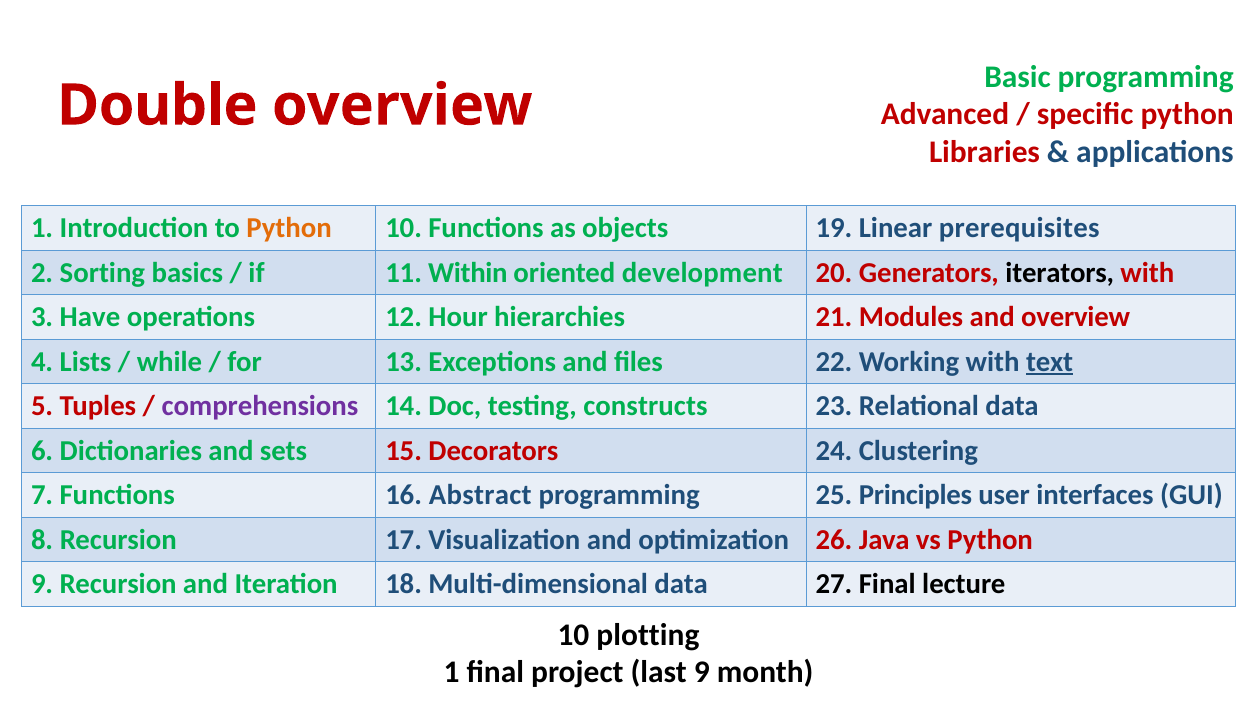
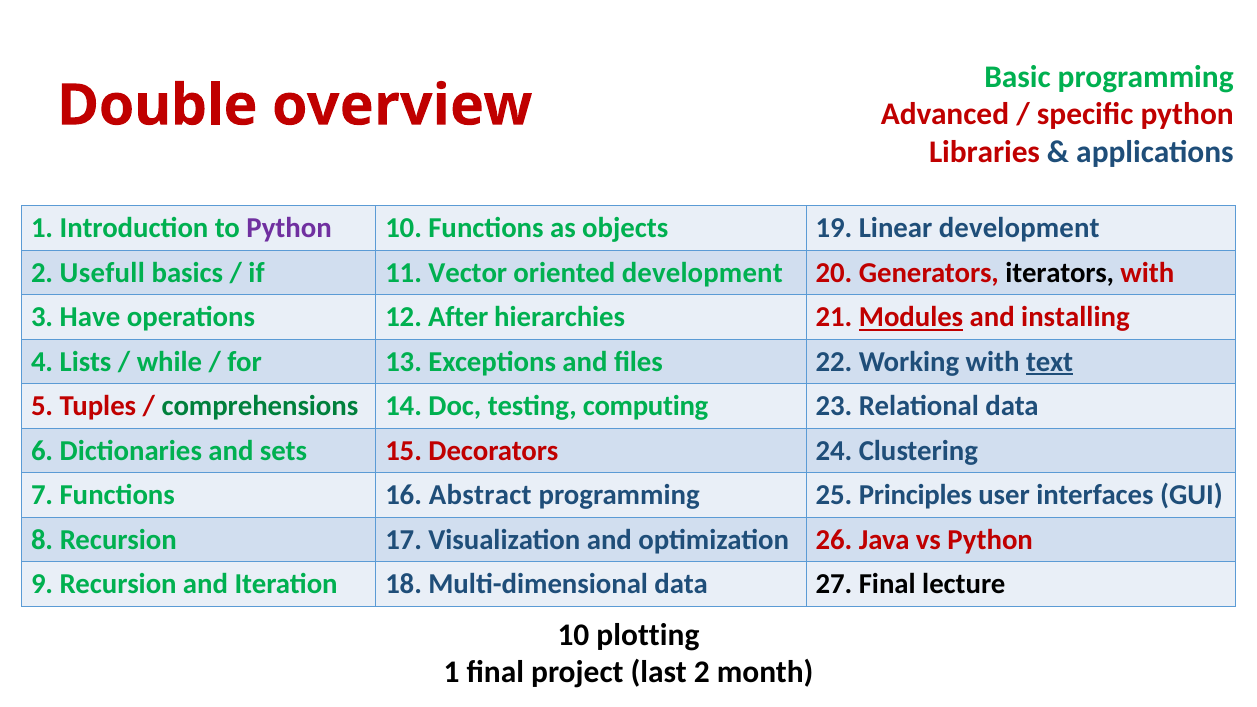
Python colour: orange -> purple (289, 228)
Linear prerequisites: prerequisites -> development (1019, 228)
Sorting: Sorting -> Usefull (102, 273)
Within: Within -> Vector (468, 273)
Hour: Hour -> After (458, 317)
Modules underline: none -> present (911, 317)
and overview: overview -> installing (1075, 317)
comprehensions colour: purple -> green (260, 406)
constructs: constructs -> computing (646, 406)
last 9: 9 -> 2 (702, 673)
